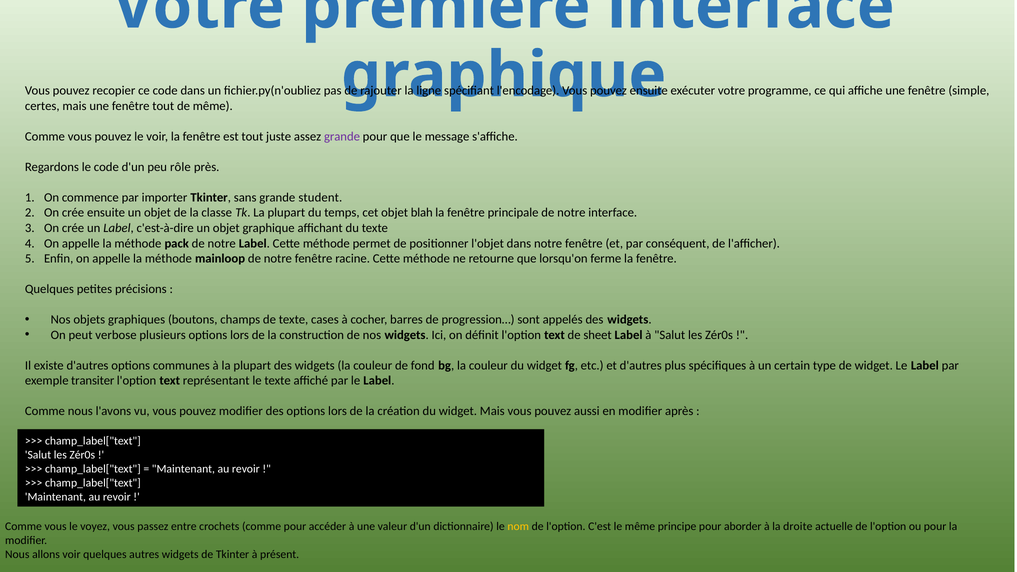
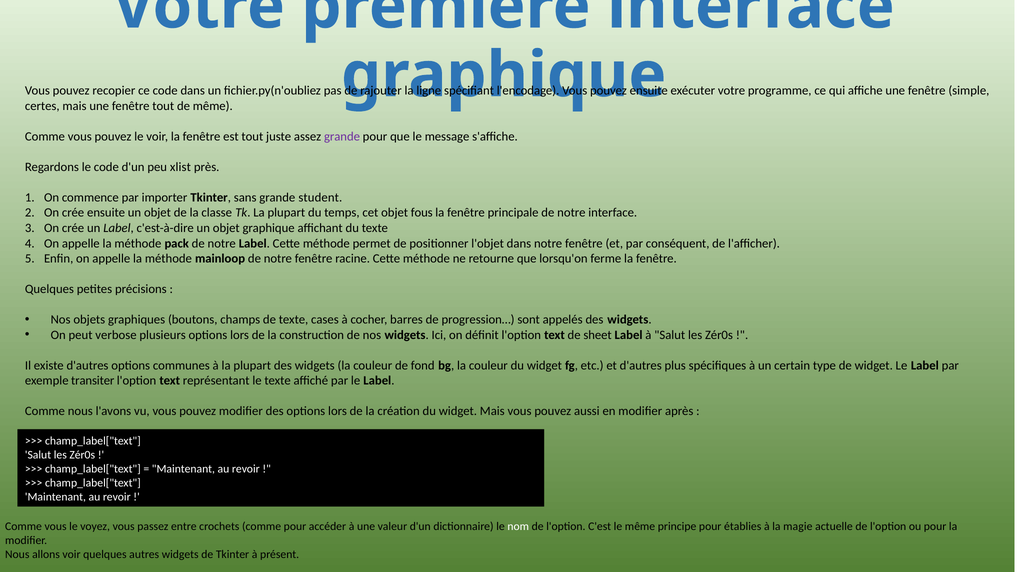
rôle: rôle -> xlist (180, 167)
blah: blah -> fous (422, 213)
nom colour: yellow -> white (518, 526)
aborder: aborder -> établies (743, 526)
droite: droite -> magie (798, 526)
